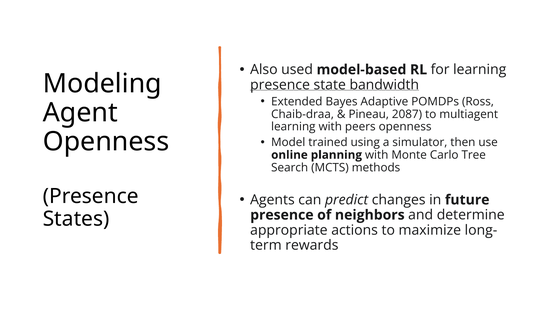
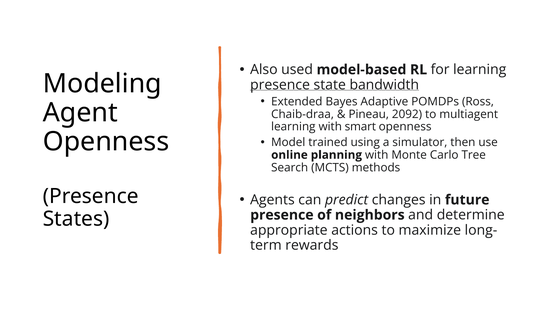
2087: 2087 -> 2092 (407, 114)
peers: peers -> smart (360, 127)
